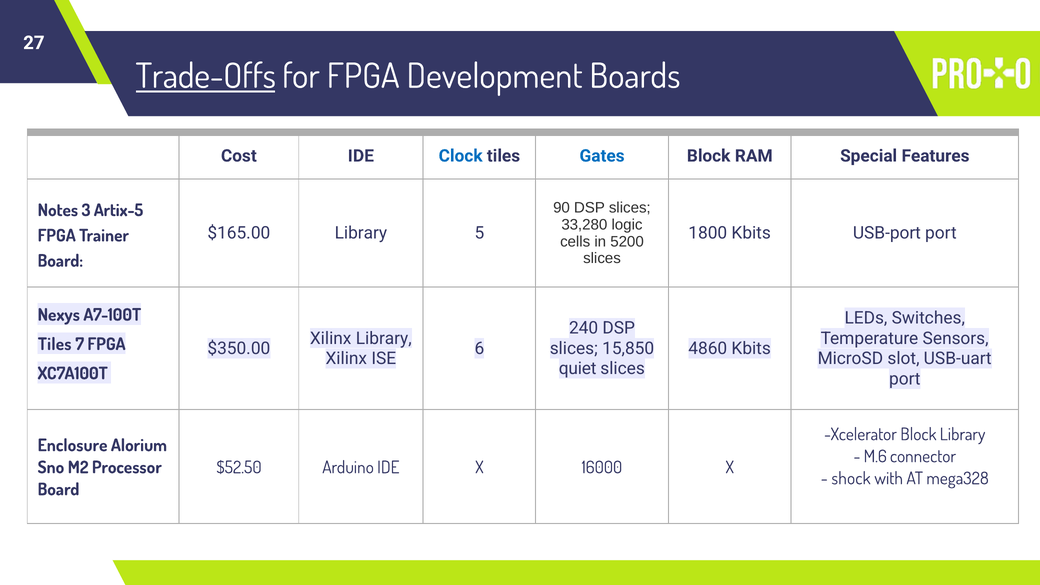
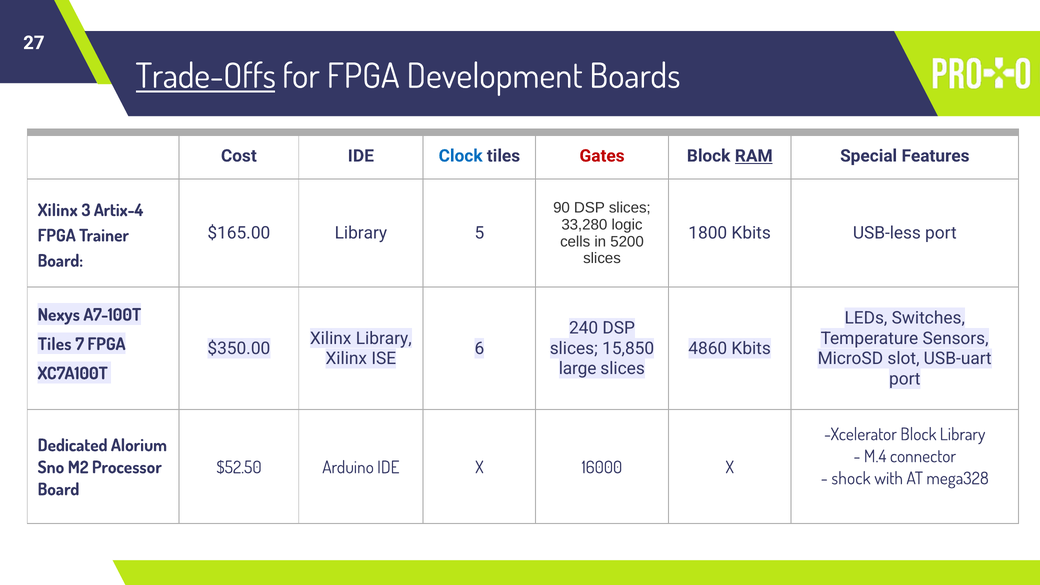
Gates colour: blue -> red (602, 156)
RAM underline: none -> present (754, 156)
Notes: Notes -> Xilinx (58, 210)
Artix-5: Artix-5 -> Artix-4 (119, 210)
USB-port: USB-port -> USB-less (887, 233)
quiet: quiet -> large (578, 369)
Enclosure: Enclosure -> Dedicated (73, 446)
M.6: M.6 -> M.4 (875, 457)
